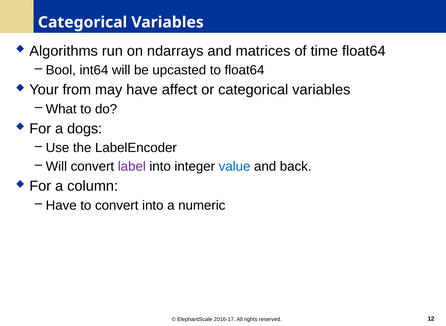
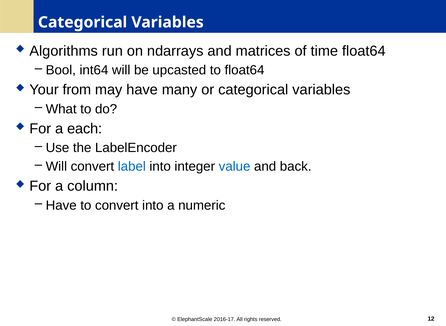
affect: affect -> many (180, 90)
dogs: dogs -> each (85, 129)
label colour: purple -> blue (132, 167)
